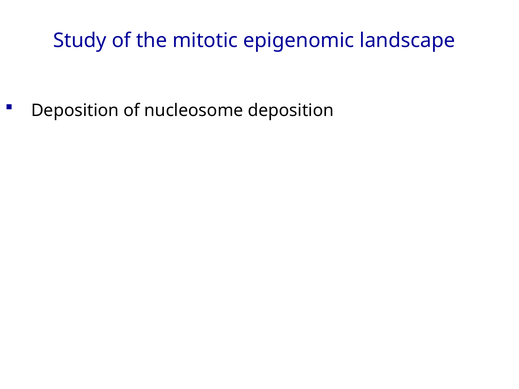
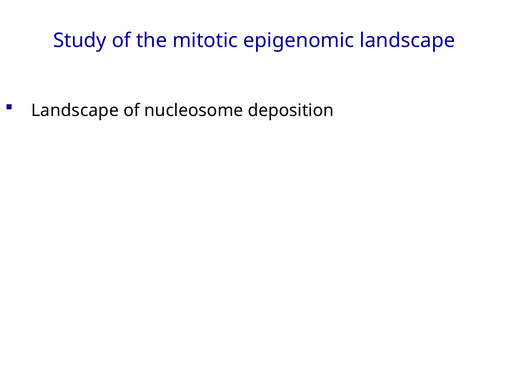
Deposition: Deposition -> Landscape (75, 110)
